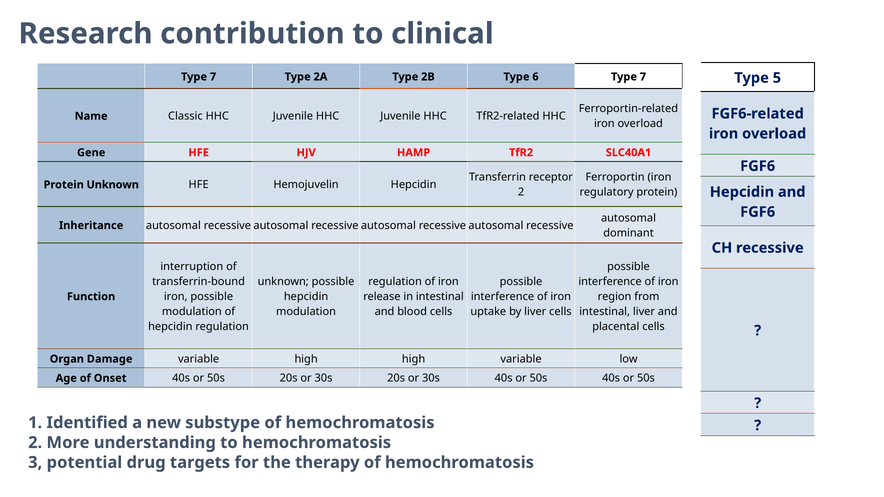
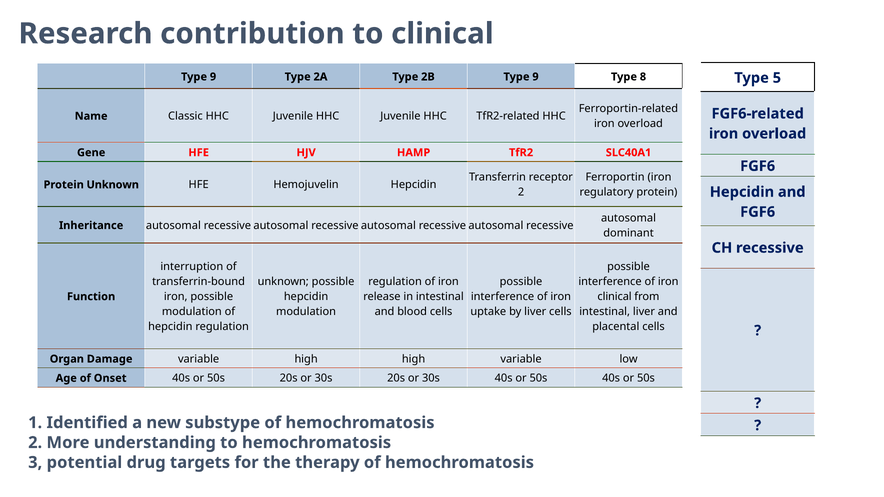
7: 7 -> 9 (213, 77)
2B Type 6: 6 -> 9 (535, 77)
7: 7 -> 8 (643, 77)
region: region -> clinical (615, 297)
